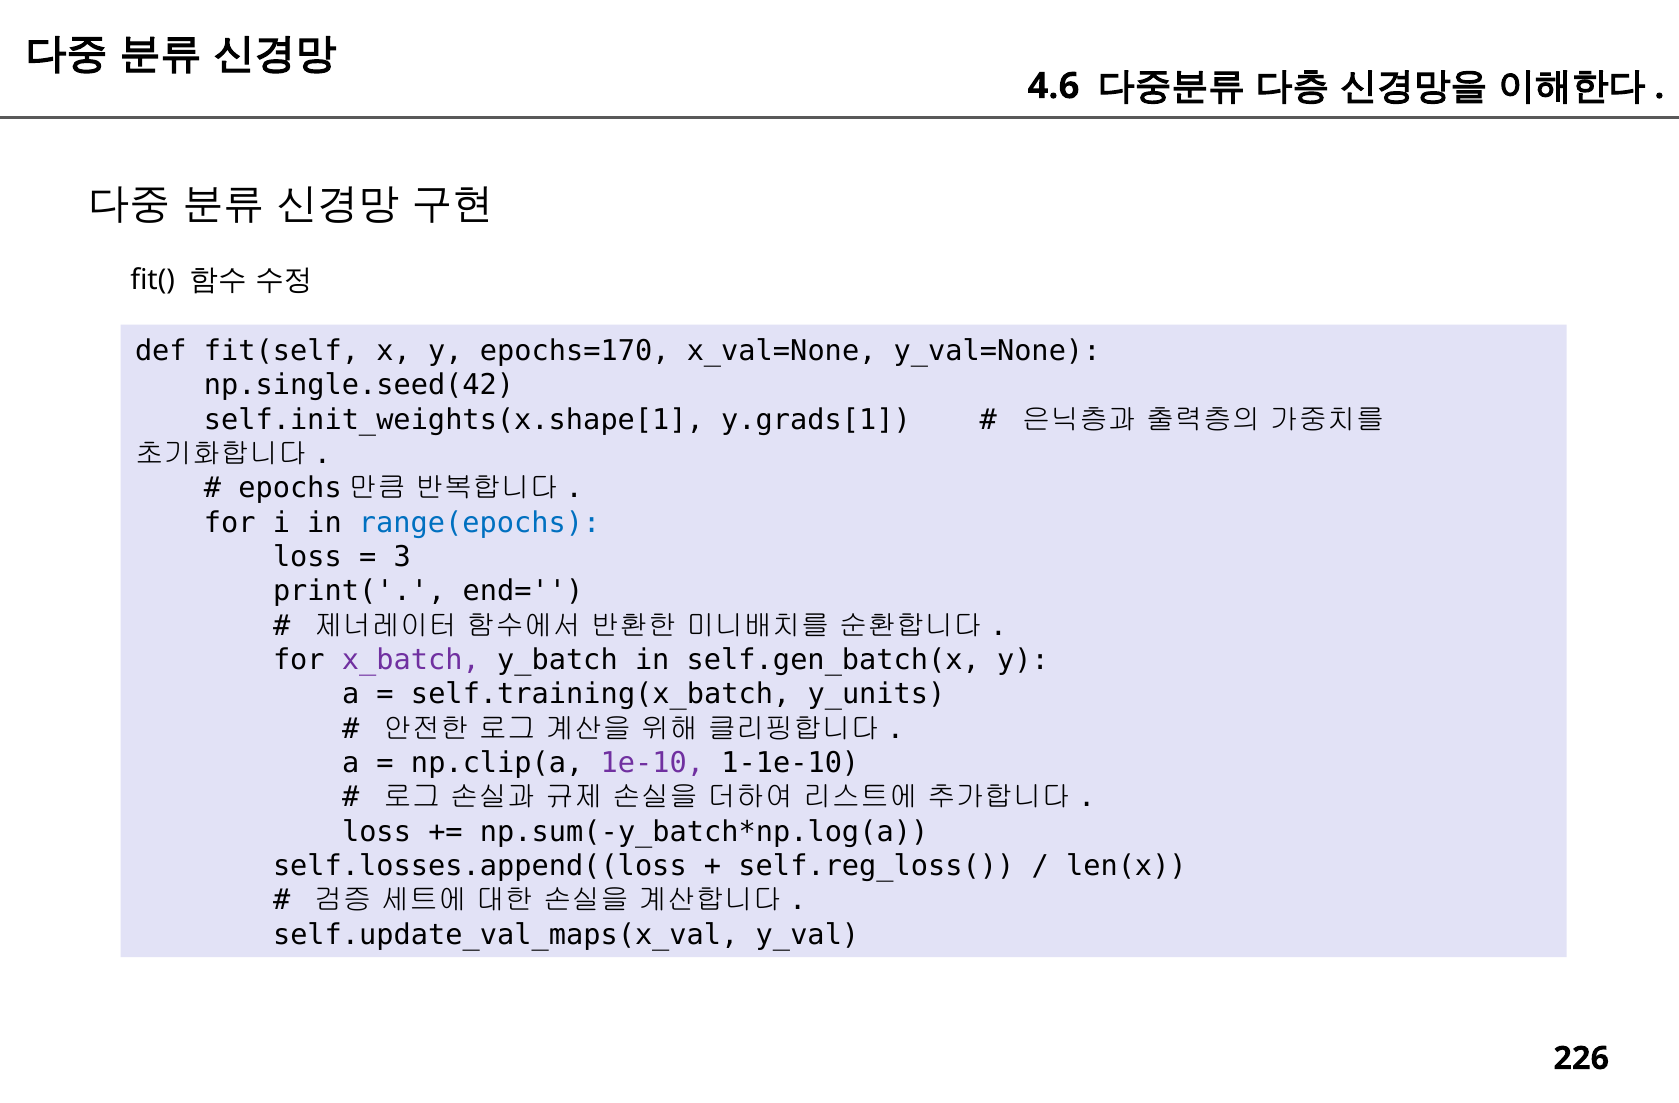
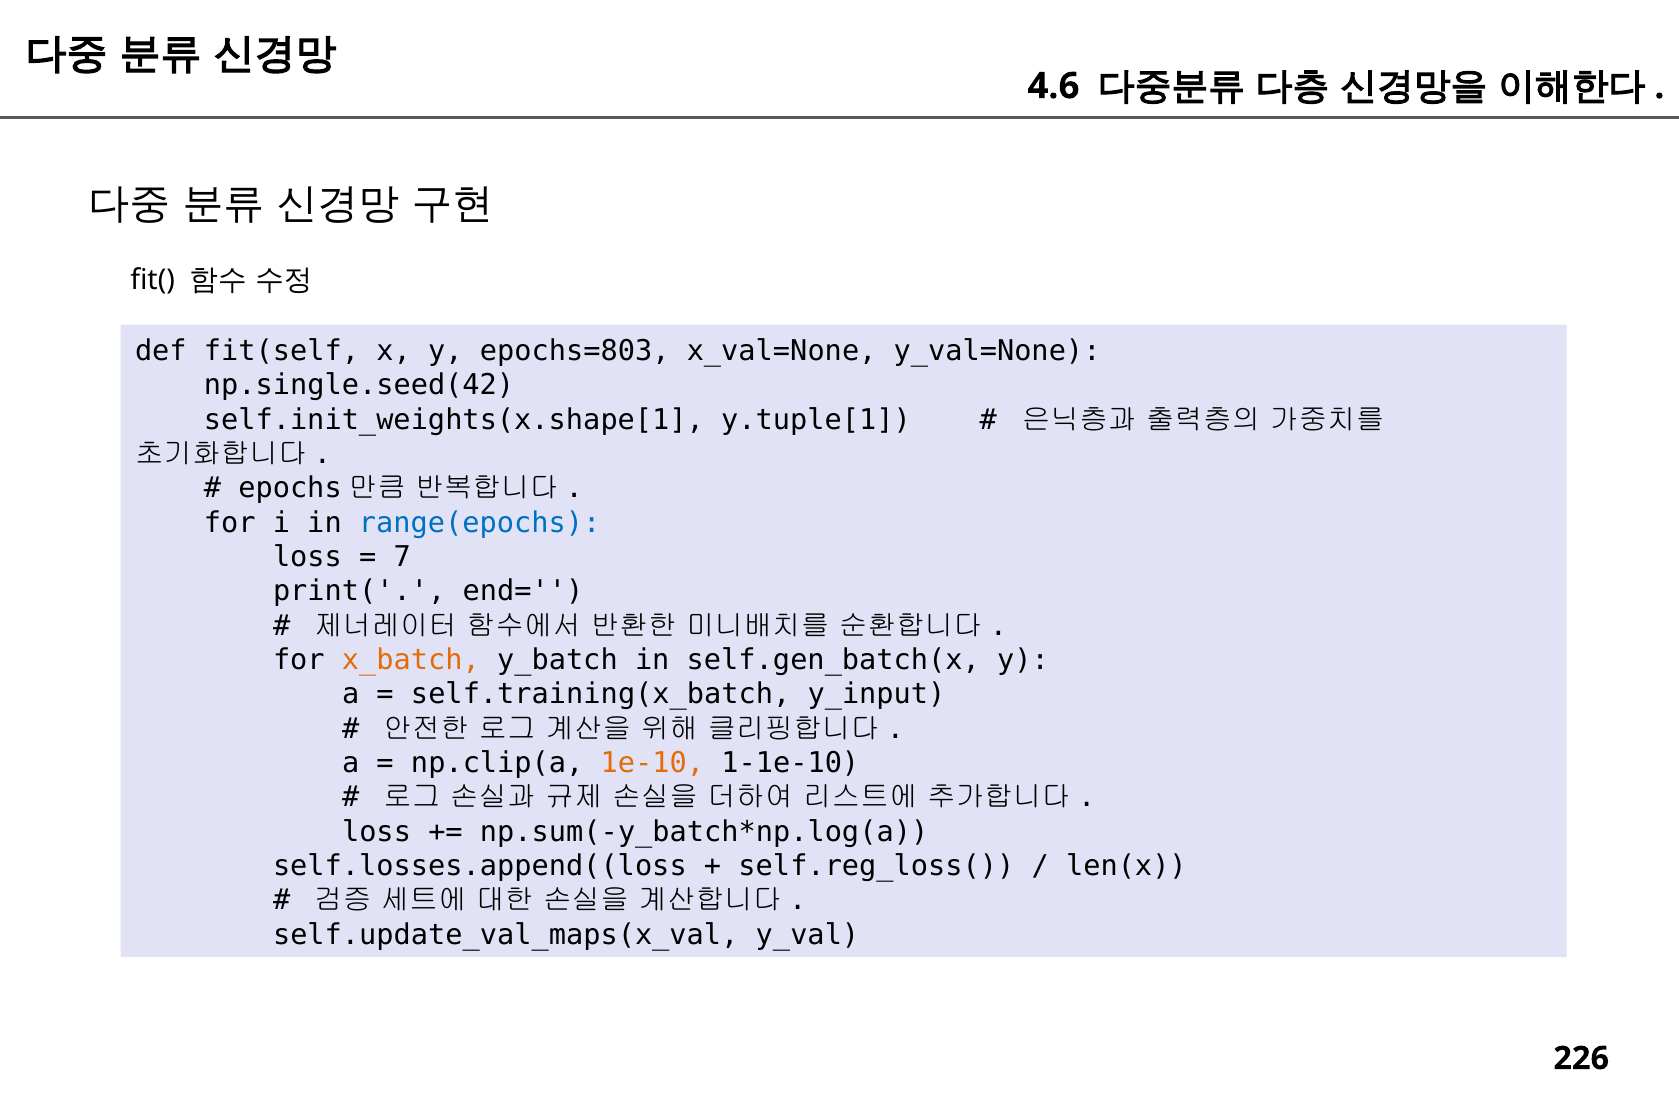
epochs=170: epochs=170 -> epochs=803 (575, 351)
y.grads[1: y.grads[1 -> y.tuple[1 (816, 420)
3: 3 -> 7 (402, 557)
x_batch colour: purple -> orange (411, 660)
y_units: y_units -> y_input (876, 694)
1e-10 colour: purple -> orange (652, 763)
